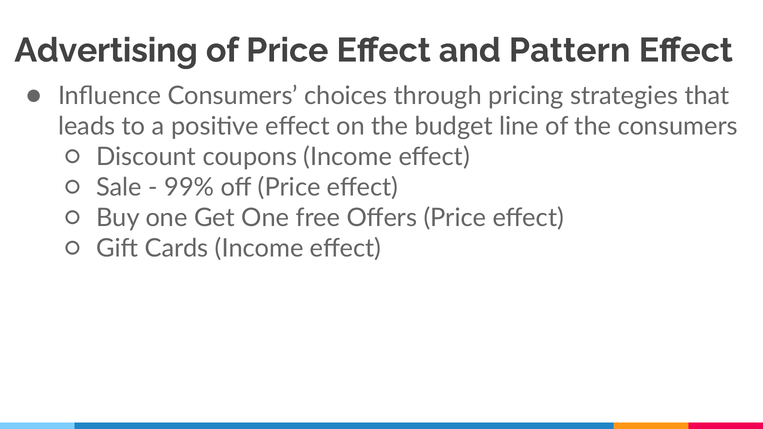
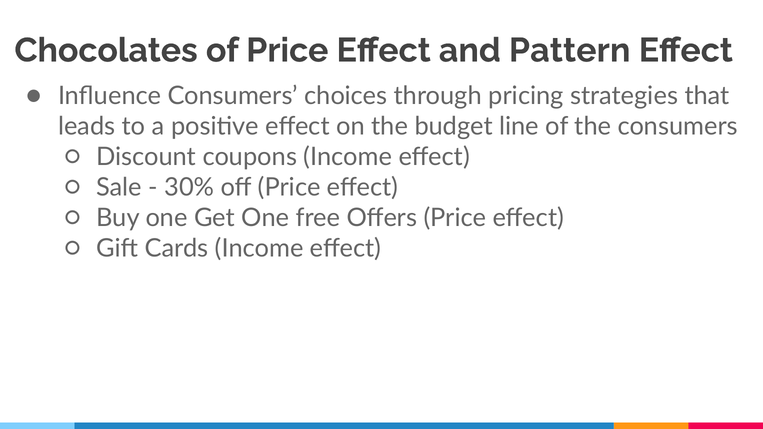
Advertising: Advertising -> Chocolates (106, 50)
99%: 99% -> 30% (189, 187)
